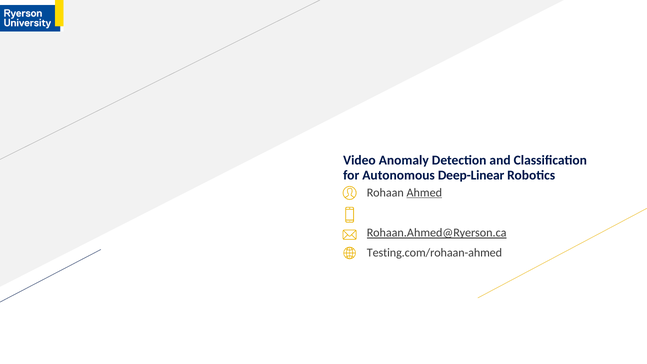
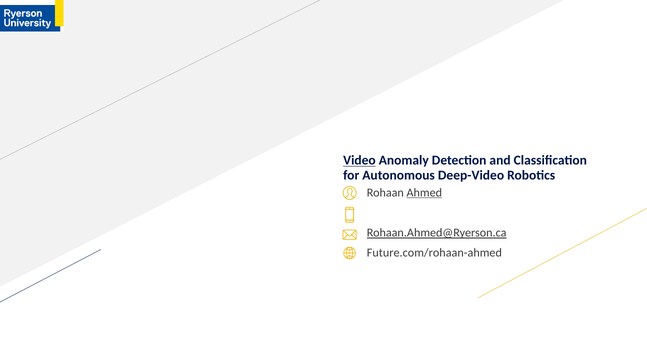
Video underline: none -> present (359, 160)
Deep-Linear: Deep-Linear -> Deep-Video (471, 175)
Testing.com/rohaan-ahmed: Testing.com/rohaan-ahmed -> Future.com/rohaan-ahmed (434, 253)
